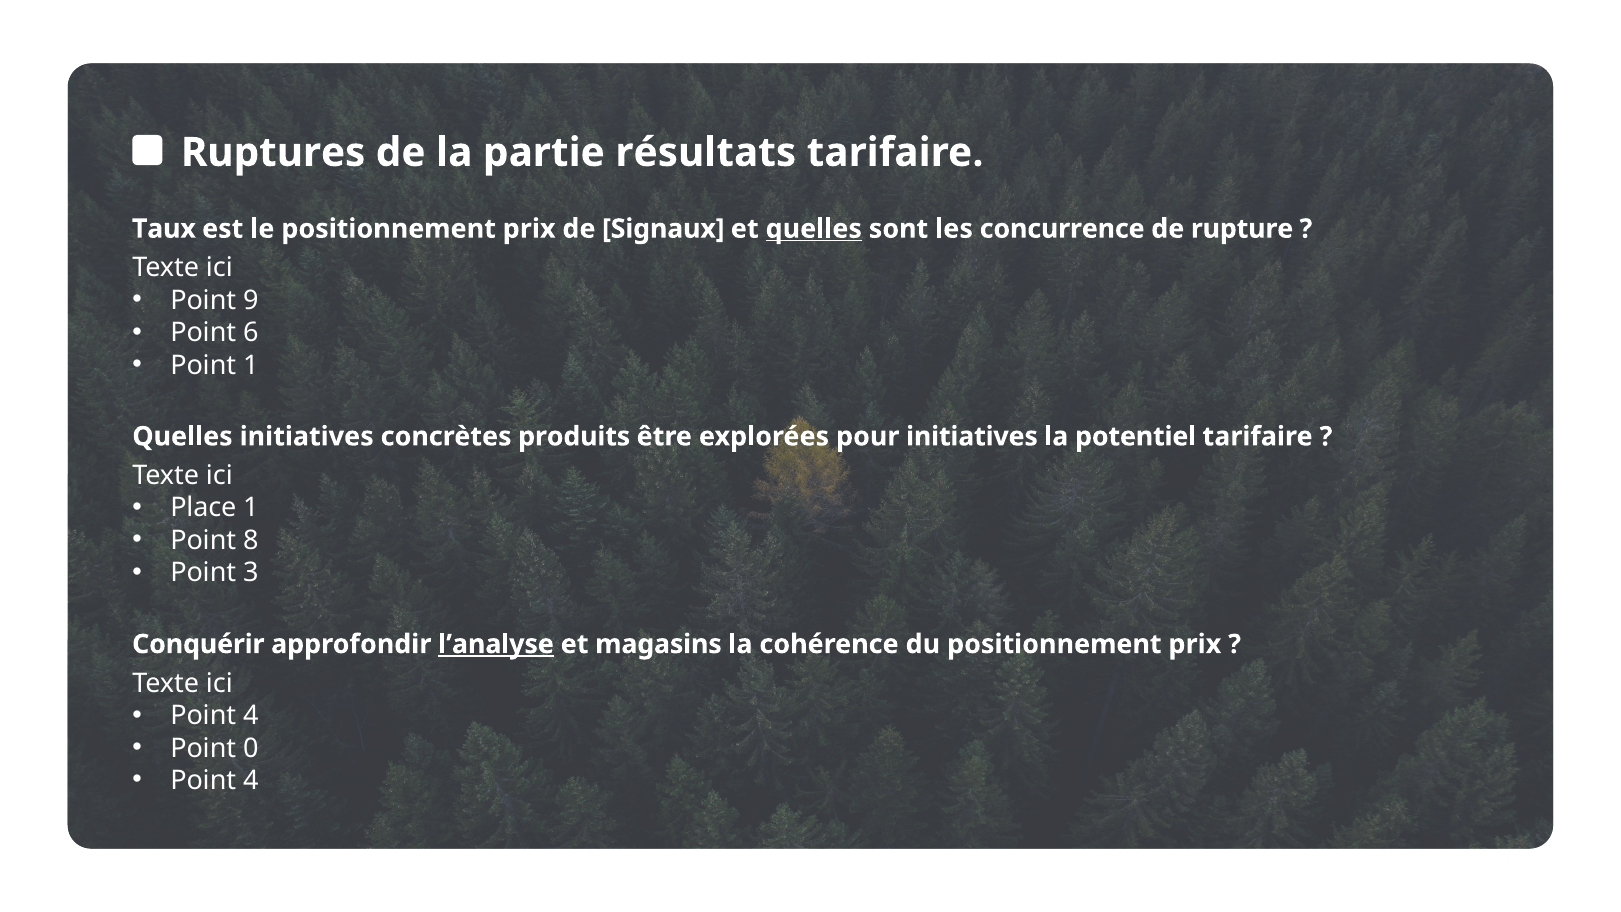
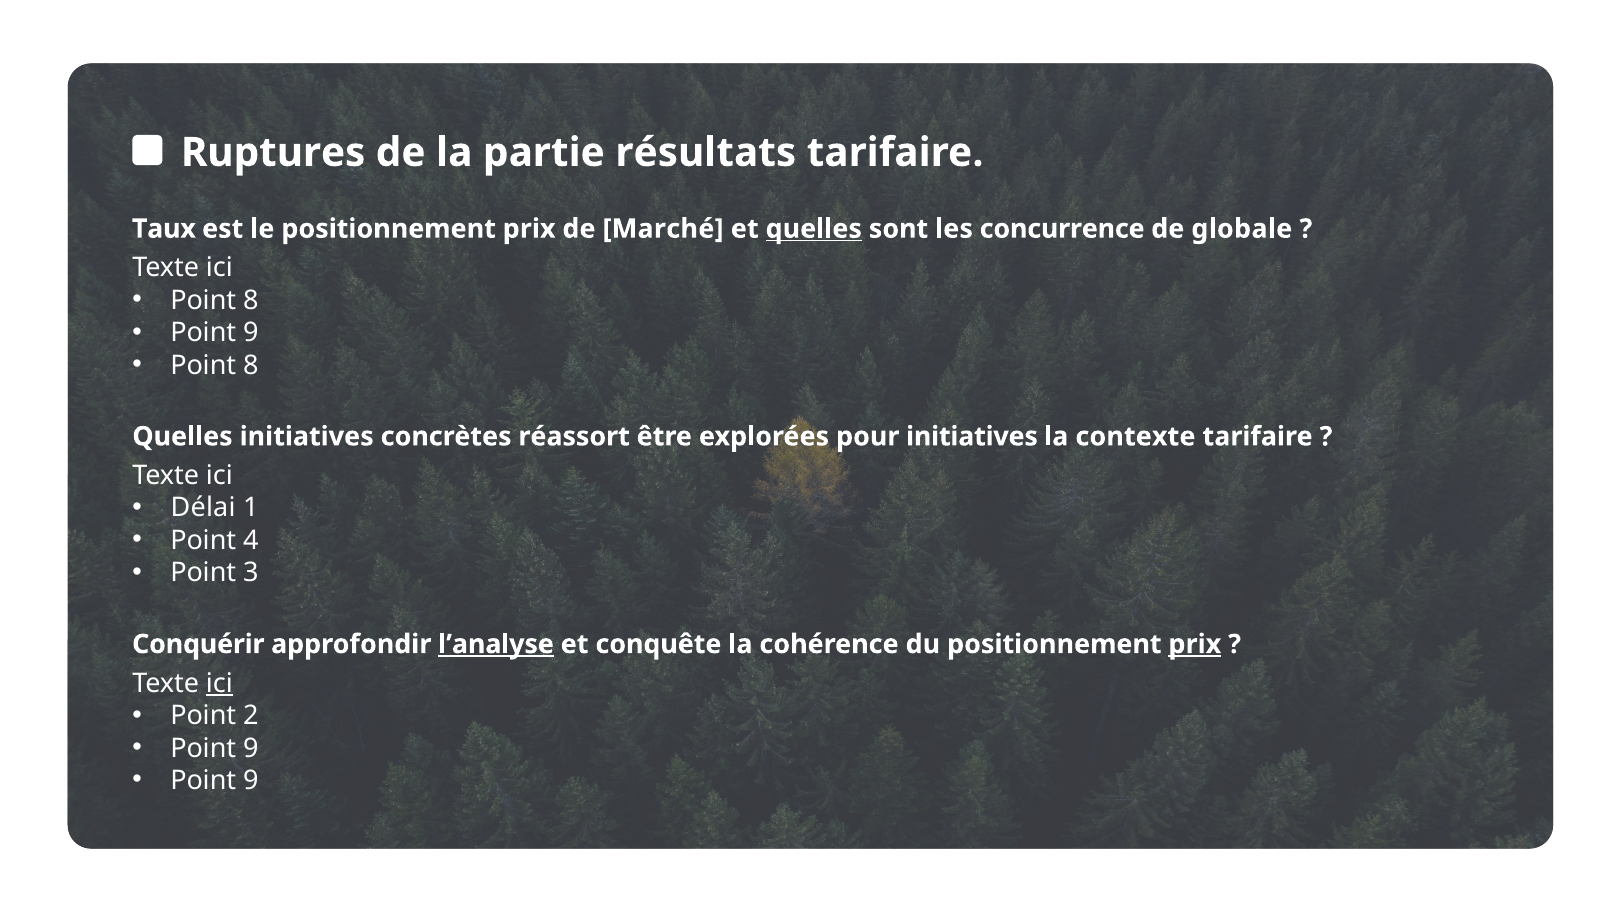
Signaux: Signaux -> Marché (663, 229)
rupture: rupture -> globale (1242, 229)
9: 9 -> 8 (251, 300)
6: 6 -> 9 (251, 333)
1: 1 -> 8 (251, 365)
produits: produits -> réassort (574, 436)
potentiel: potentiel -> contexte (1135, 436)
Place: Place -> Délai (203, 508)
8: 8 -> 4 (251, 540)
magasins: magasins -> conquête (658, 644)
prix underline: none -> present (1195, 644)
ici underline: none -> present (219, 683)
4: 4 -> 2 (251, 716)
0: 0 -> 9 (251, 748)
4: 4 -> 9 (251, 780)
